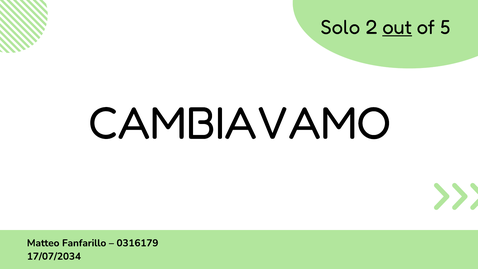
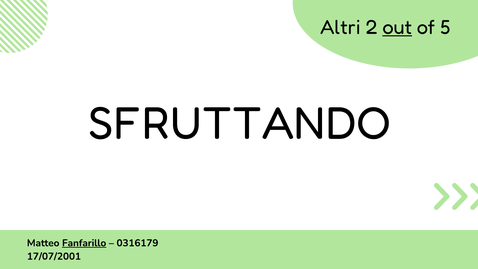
Solo: Solo -> Altri (340, 27)
CAMBIAVAMO: CAMBIAVAMO -> SFRUTTANDO (239, 123)
Fanfarillo underline: none -> present (84, 243)
17/07/2034: 17/07/2034 -> 17/07/2001 (54, 256)
